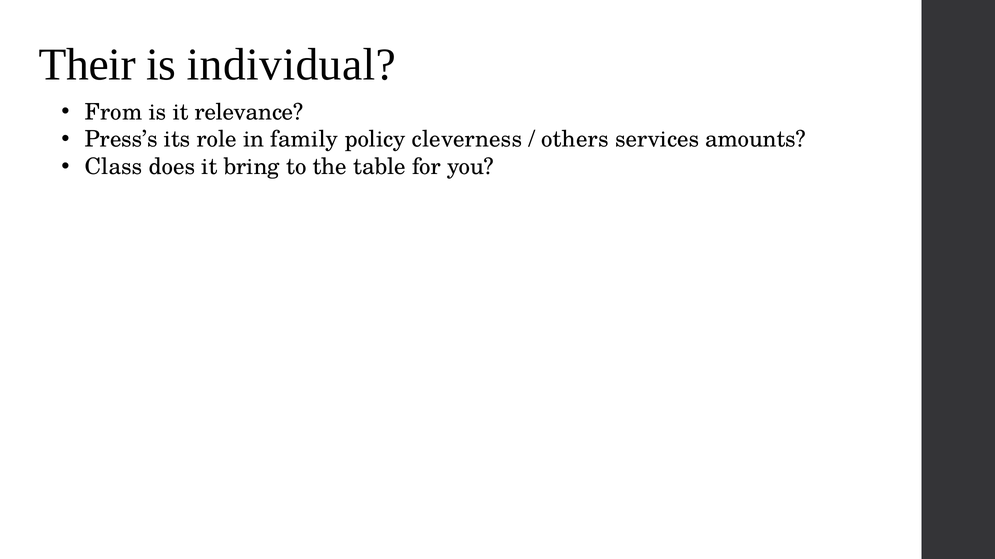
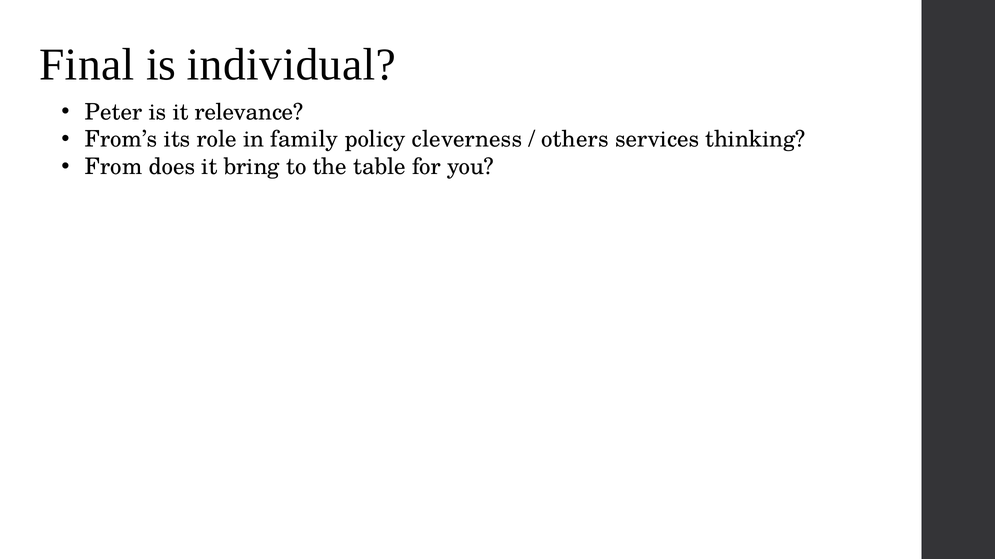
Their: Their -> Final (87, 65)
From: From -> Peter (114, 112)
Press’s: Press’s -> From’s (121, 140)
amounts: amounts -> thinking (755, 140)
Class: Class -> From (114, 167)
